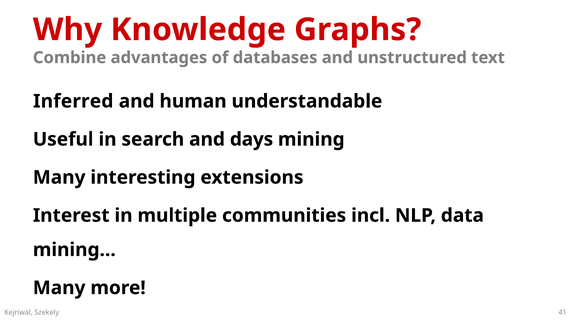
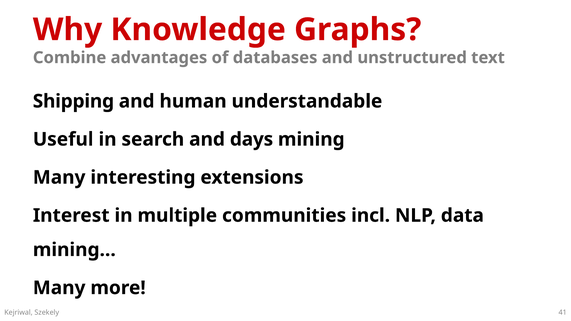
Inferred: Inferred -> Shipping (73, 101)
